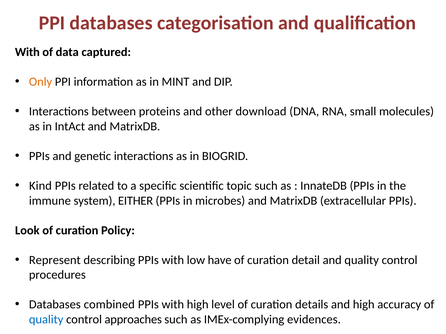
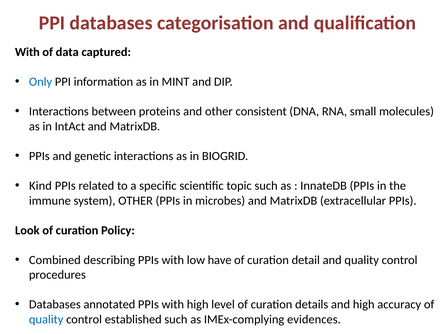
Only colour: orange -> blue (41, 82)
download: download -> consistent (261, 112)
system EITHER: EITHER -> OTHER (136, 201)
Represent: Represent -> Combined (55, 260)
combined: combined -> annotated (109, 305)
approaches: approaches -> established (133, 320)
